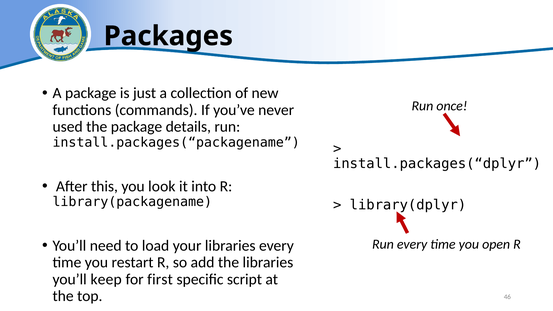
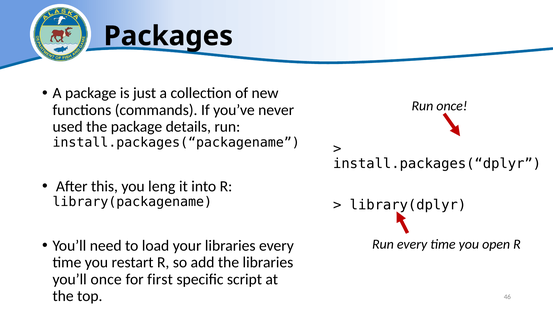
look: look -> leng (162, 186)
you’ll keep: keep -> once (106, 279)
